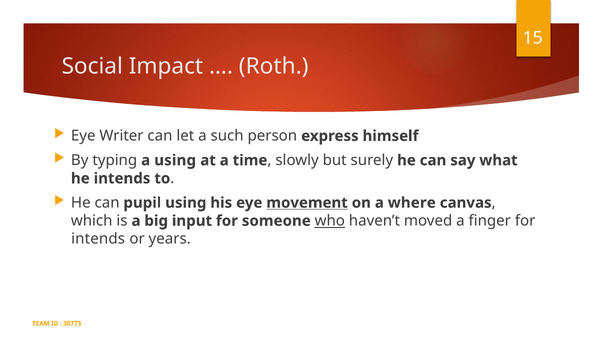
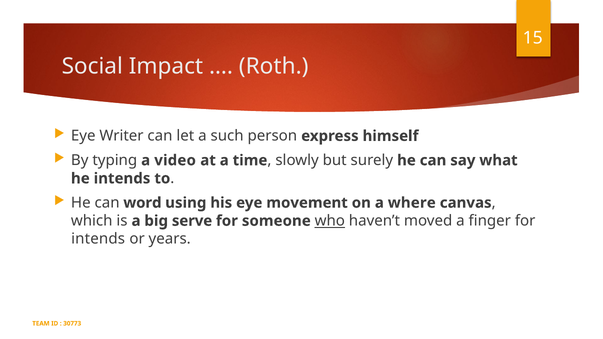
a using: using -> video (175, 160)
pupil: pupil -> word (142, 203)
movement underline: present -> none (307, 203)
input: input -> serve (192, 221)
